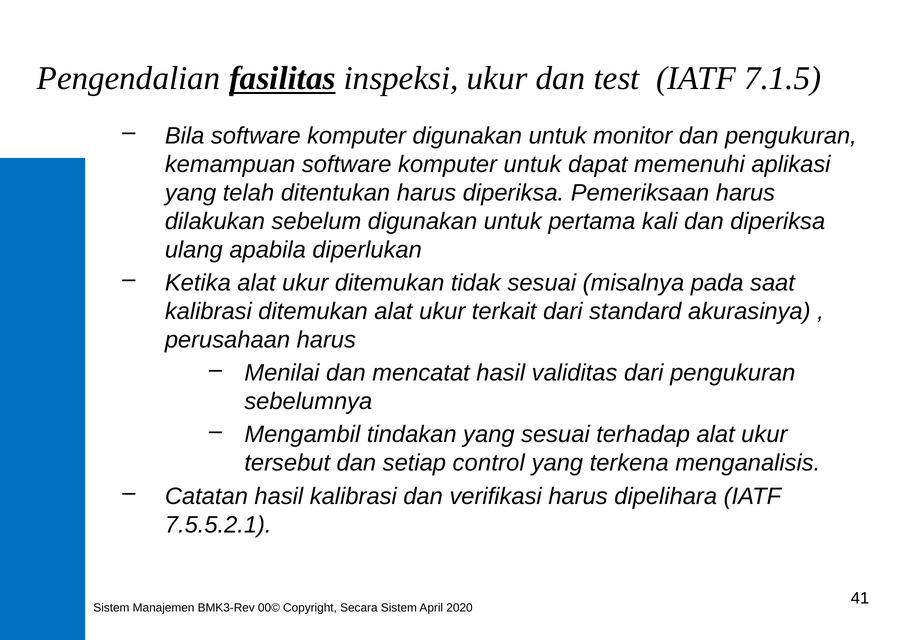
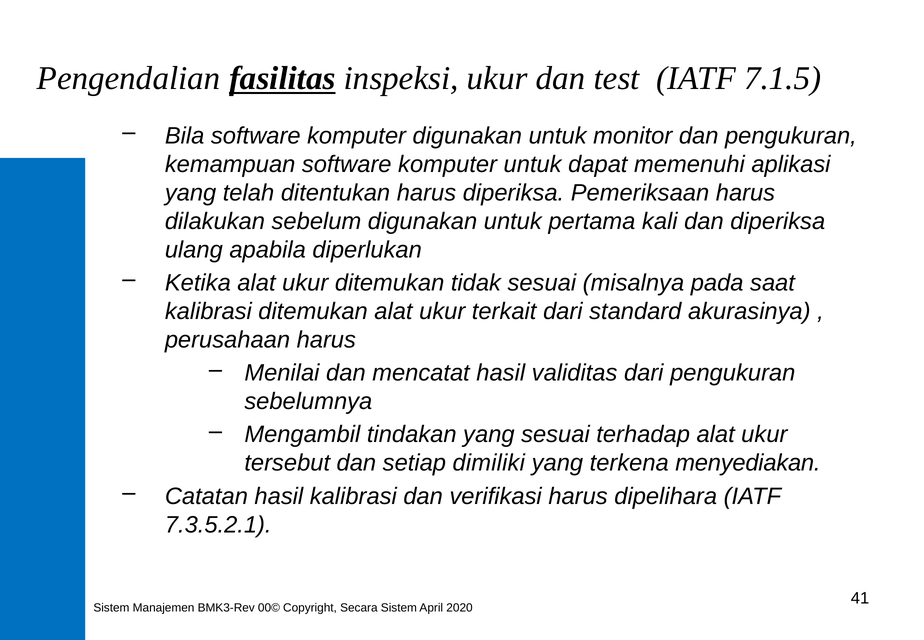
control: control -> dimiliki (489, 463)
menganalisis: menganalisis -> menyediakan (748, 463)
7.5.5.2.1: 7.5.5.2.1 -> 7.3.5.2.1 (218, 525)
